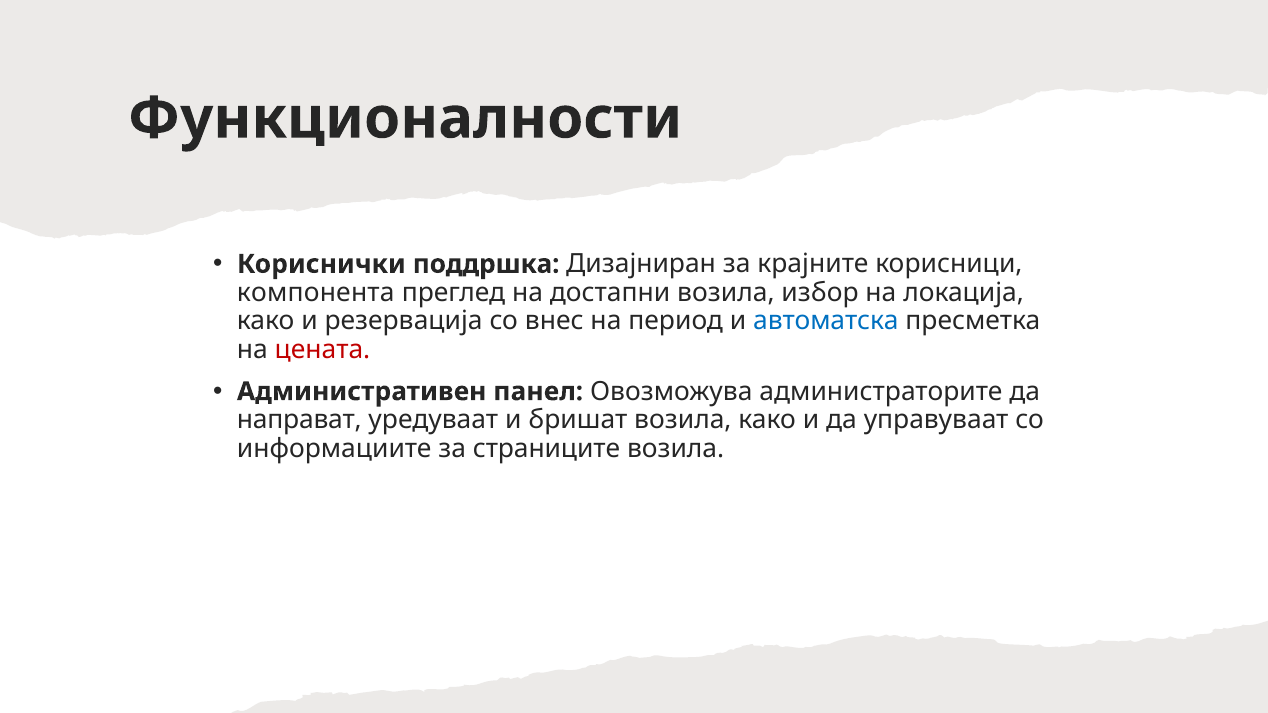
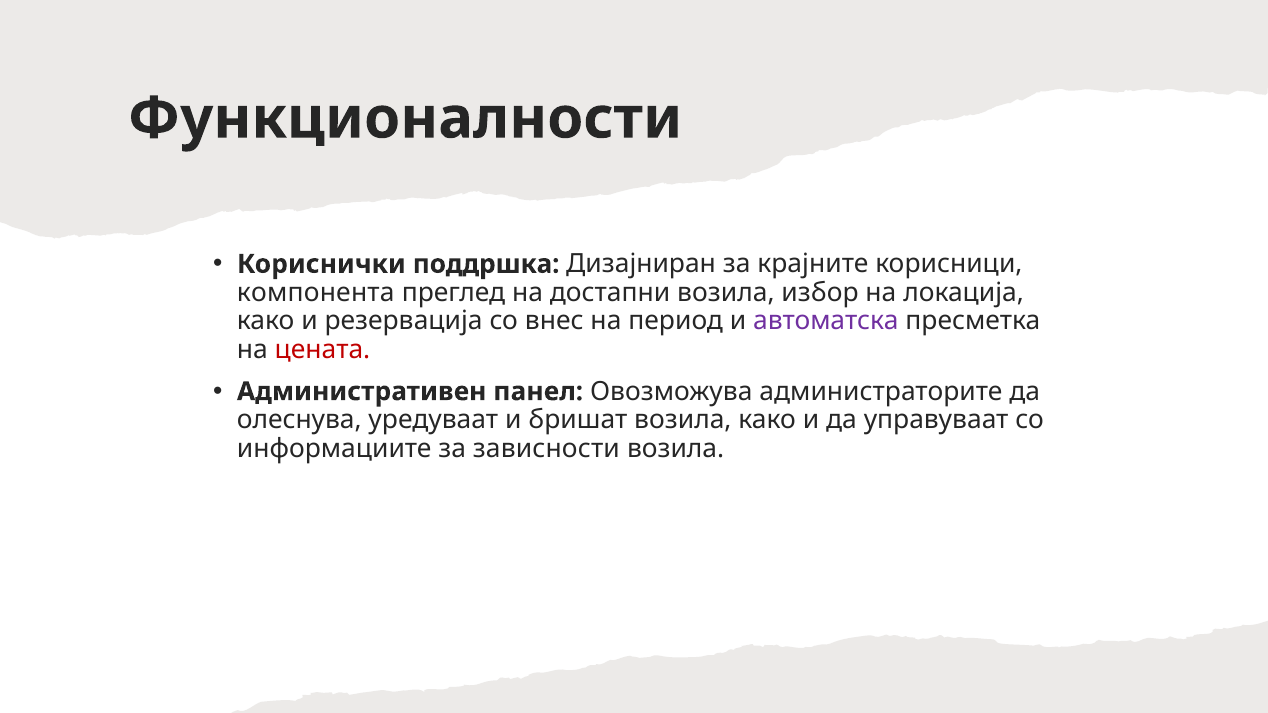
автоматска colour: blue -> purple (826, 321)
направат: направат -> олеснува (299, 420)
страниците: страниците -> зависности (546, 449)
